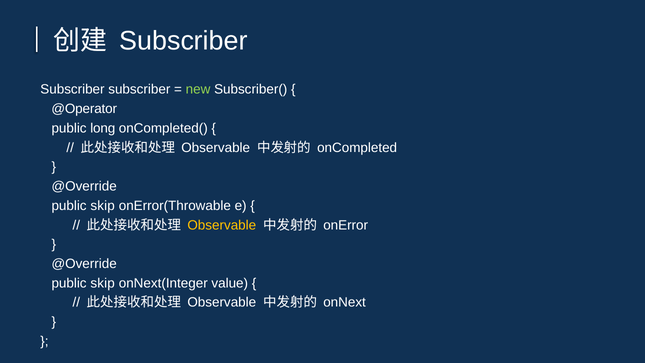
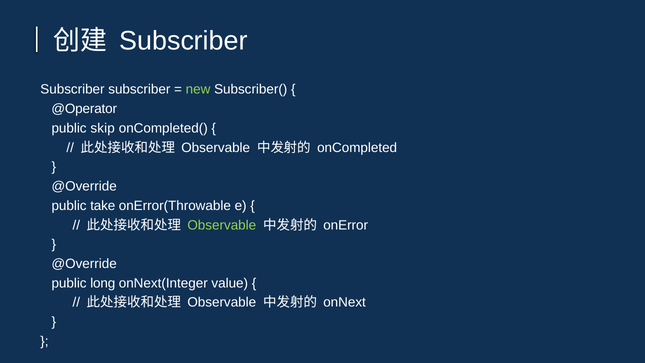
long: long -> skip (103, 128)
skip: skip -> take (103, 206)
Observable colour: yellow -> light green (222, 225)
skip: skip -> long (103, 283)
